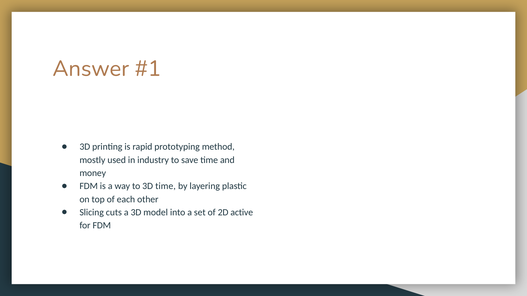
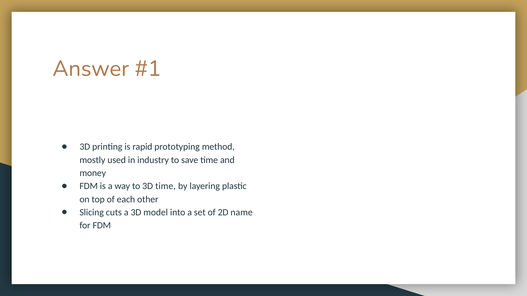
active: active -> name (242, 213)
